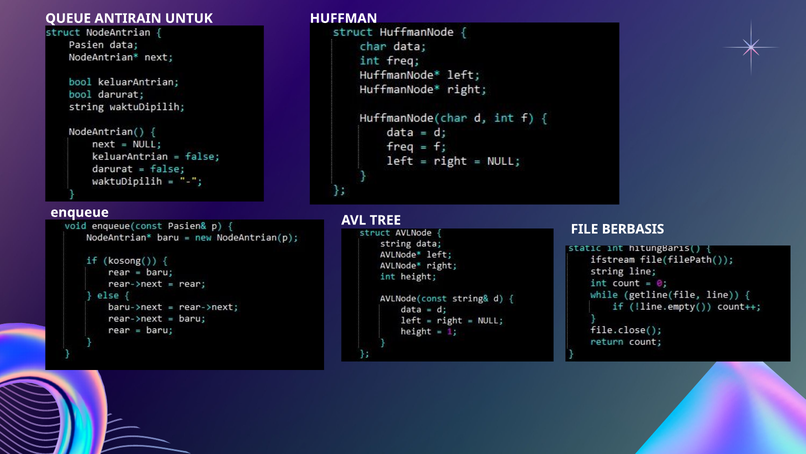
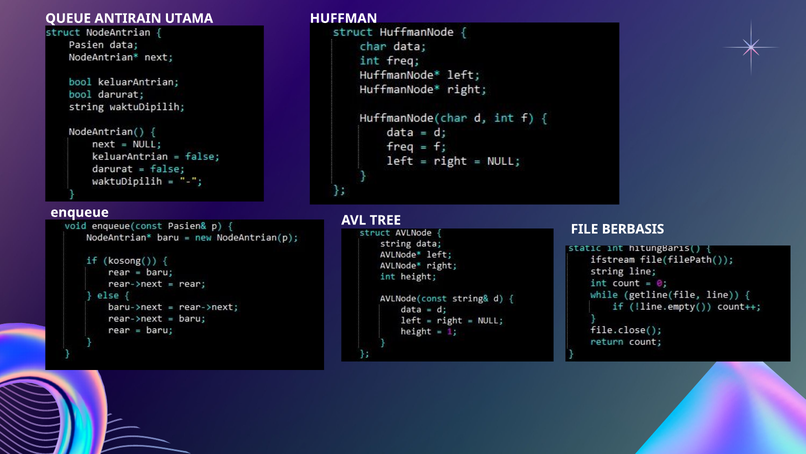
UNTUK: UNTUK -> UTAMA (189, 18)
